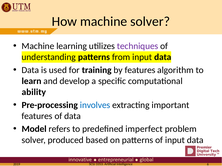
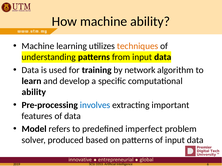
machine solver: solver -> ability (150, 21)
techniques colour: purple -> orange (138, 46)
by features: features -> network (140, 70)
